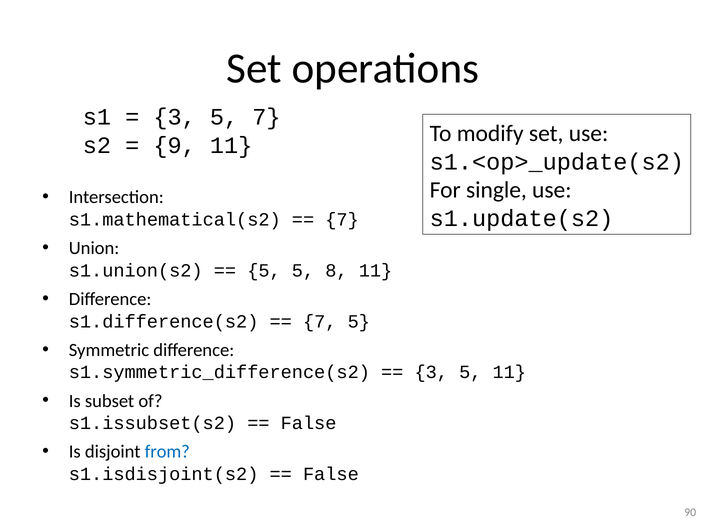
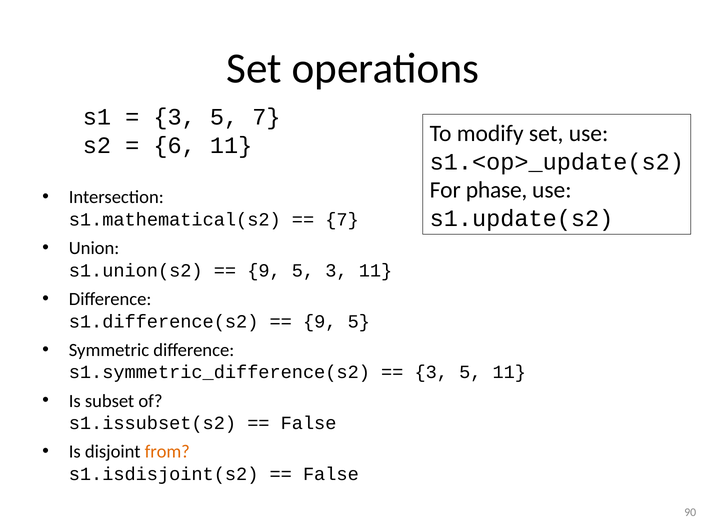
9: 9 -> 6 (175, 145)
single: single -> phase (497, 190)
5: 5 -> 9 (264, 271)
5 8: 8 -> 3 (336, 271)
7: 7 -> 9 (320, 322)
from colour: blue -> orange (167, 452)
